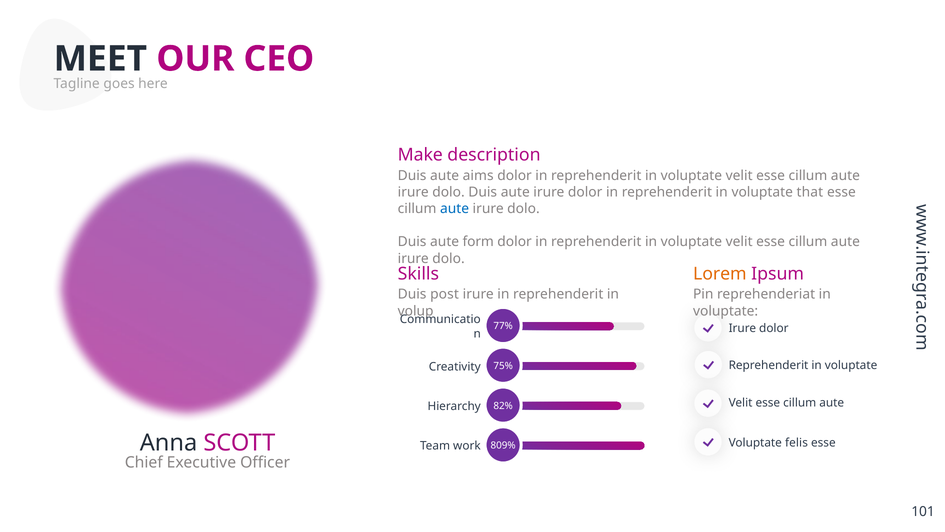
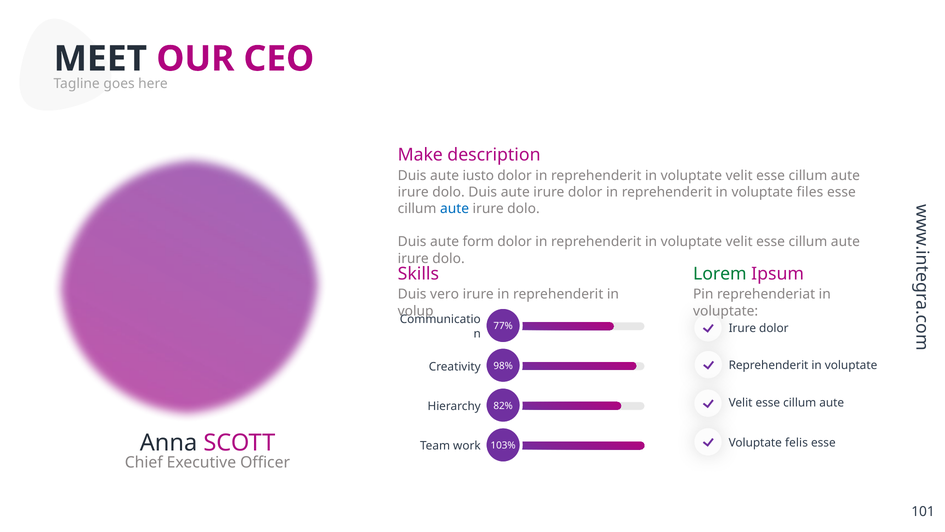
aims: aims -> iusto (478, 176)
that: that -> files (810, 192)
Lorem colour: orange -> green (720, 274)
post: post -> vero (445, 294)
75%: 75% -> 98% (503, 366)
809%: 809% -> 103% (503, 445)
